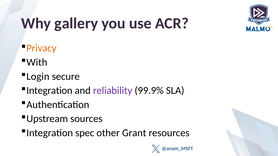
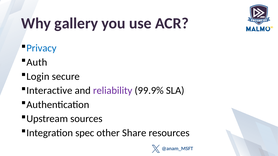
Privacy colour: orange -> blue (41, 48)
With: With -> Auth (37, 62)
Integration: Integration -> Interactive (49, 91)
Grant: Grant -> Share (134, 133)
